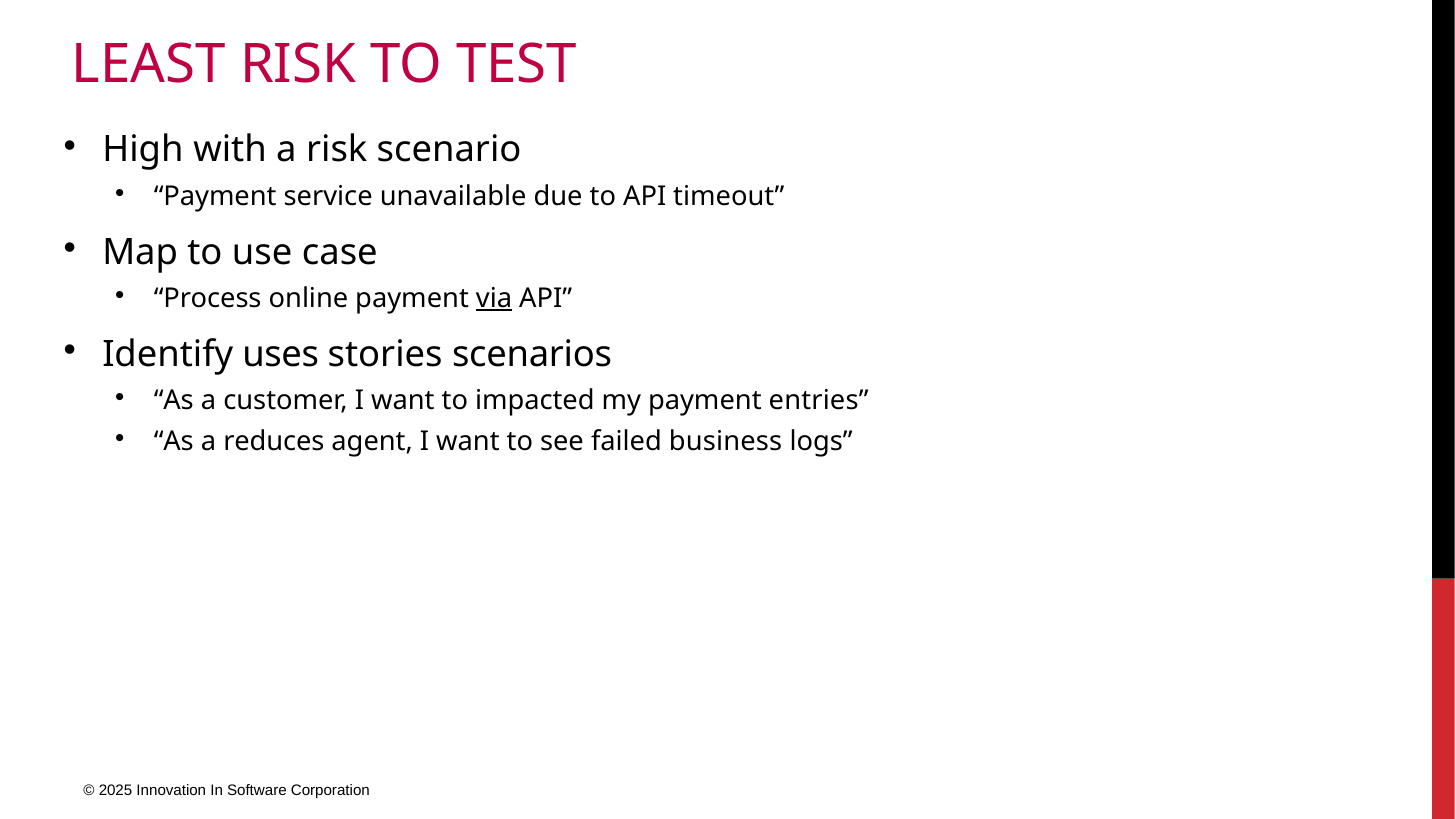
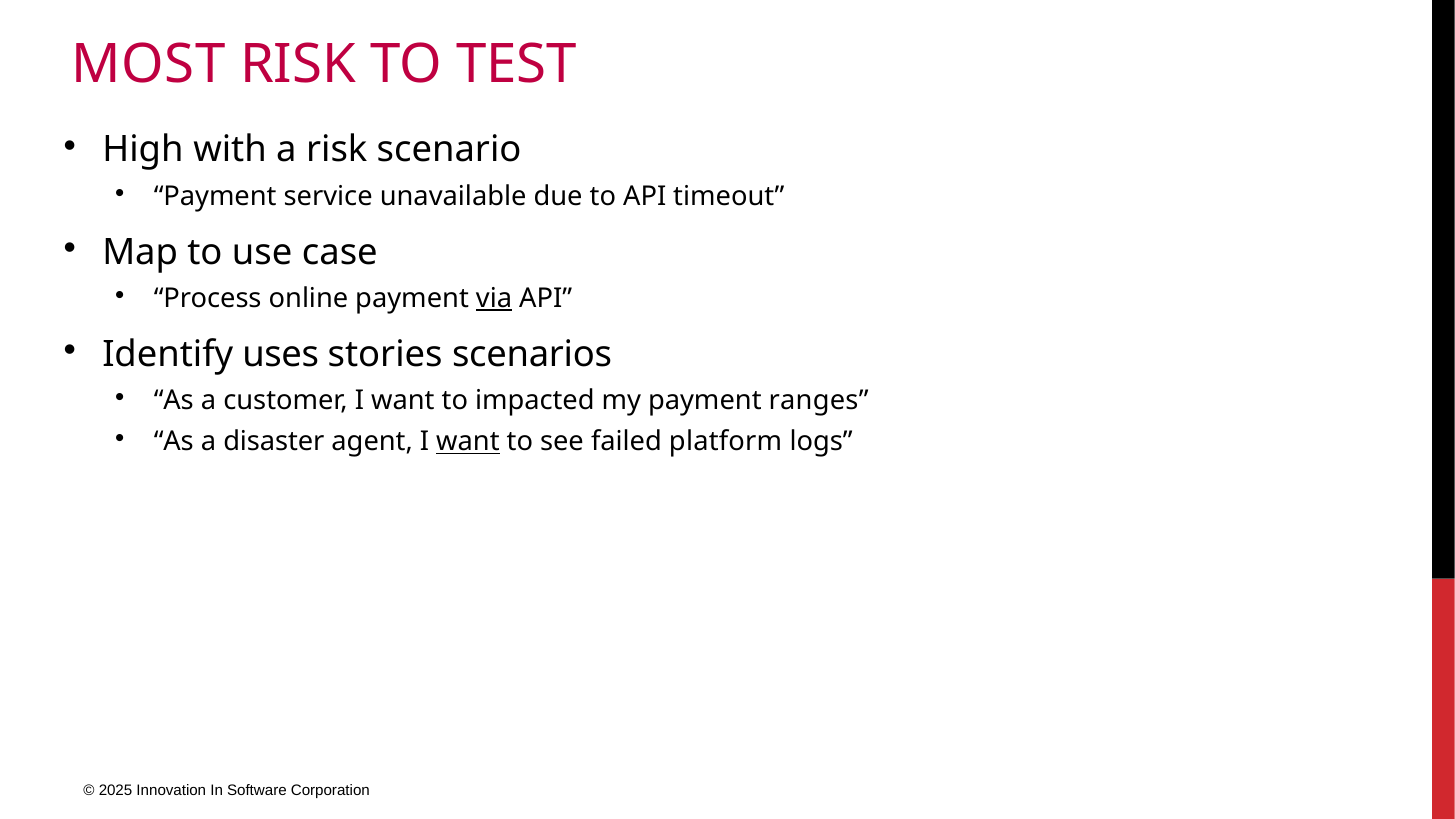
LEAST: LEAST -> MOST (148, 64)
entries: entries -> ranges (819, 400)
reduces: reduces -> disaster (274, 442)
want underline: none -> present (468, 442)
business: business -> platform (726, 442)
